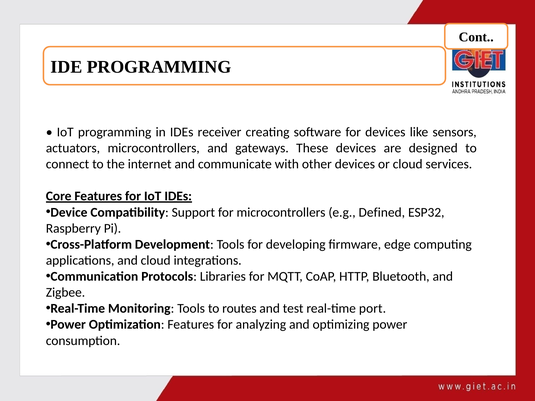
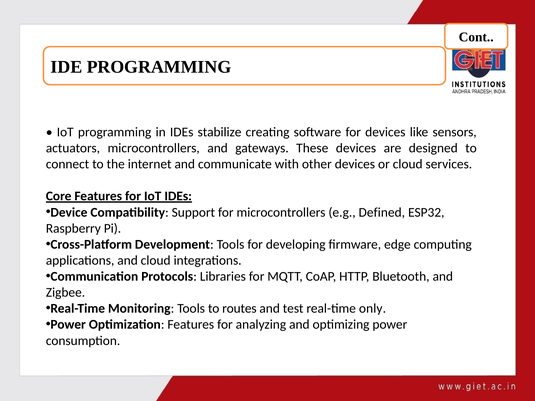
receiver: receiver -> stabilize (220, 132)
port: port -> only (372, 309)
